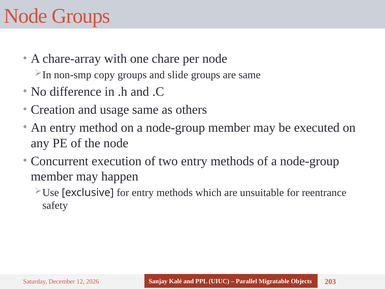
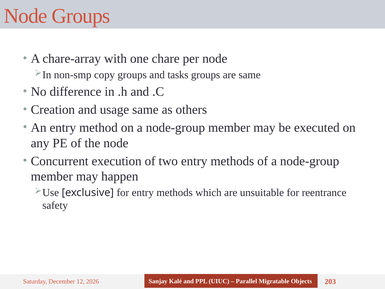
slide: slide -> tasks (178, 75)
